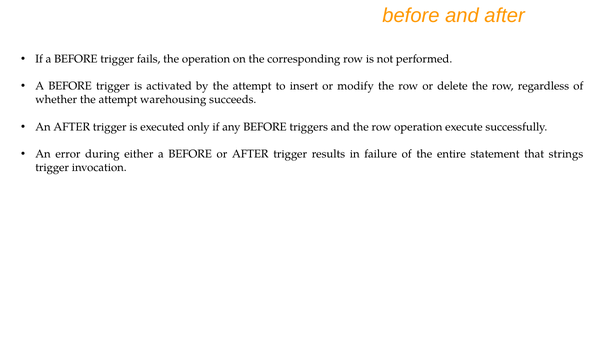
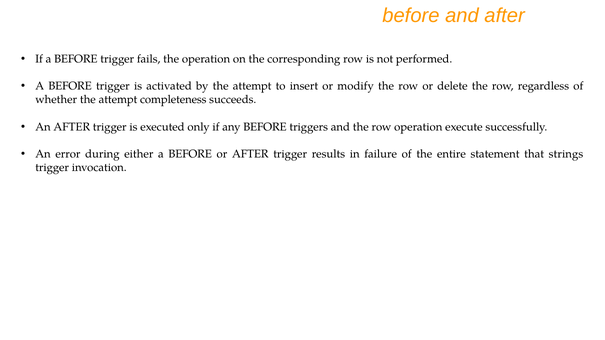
warehousing: warehousing -> completeness (173, 100)
